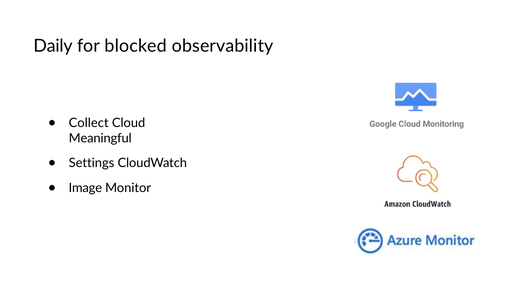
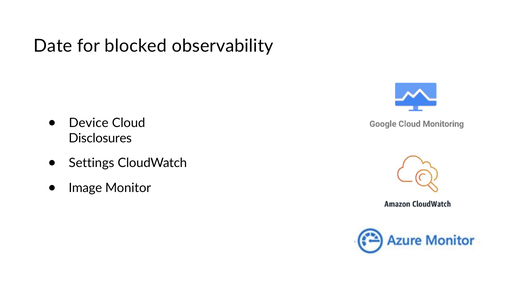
Daily: Daily -> Date (53, 46)
Collect: Collect -> Device (89, 123)
Meaningful: Meaningful -> Disclosures (100, 138)
